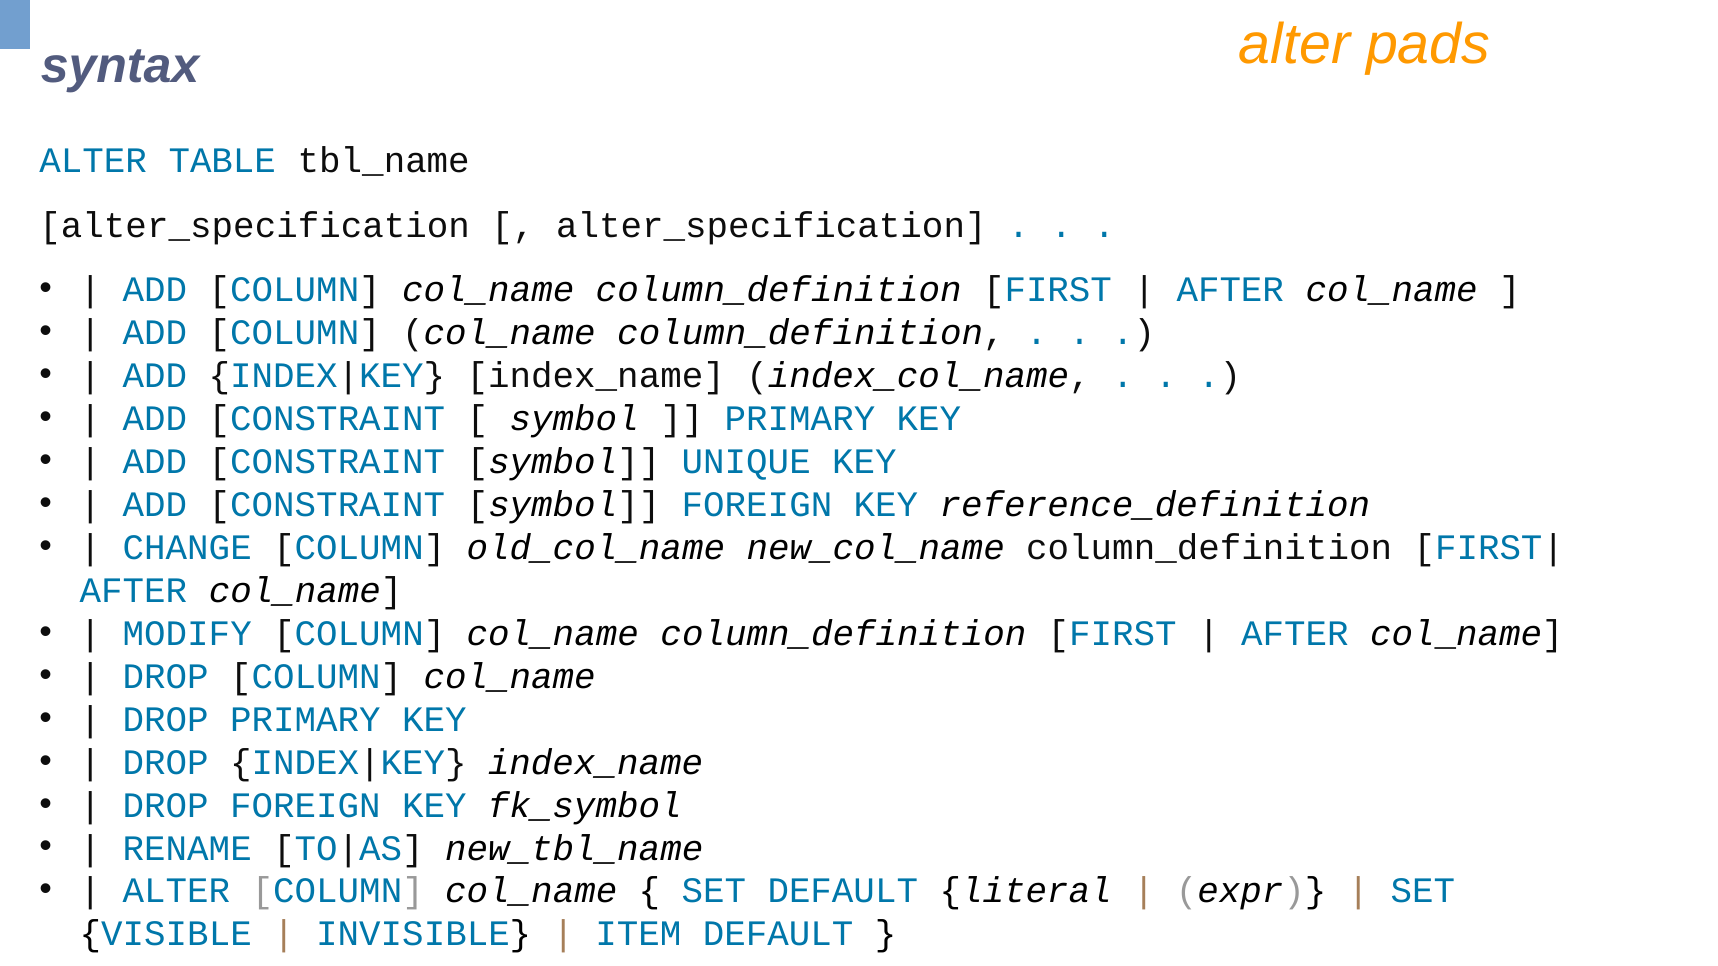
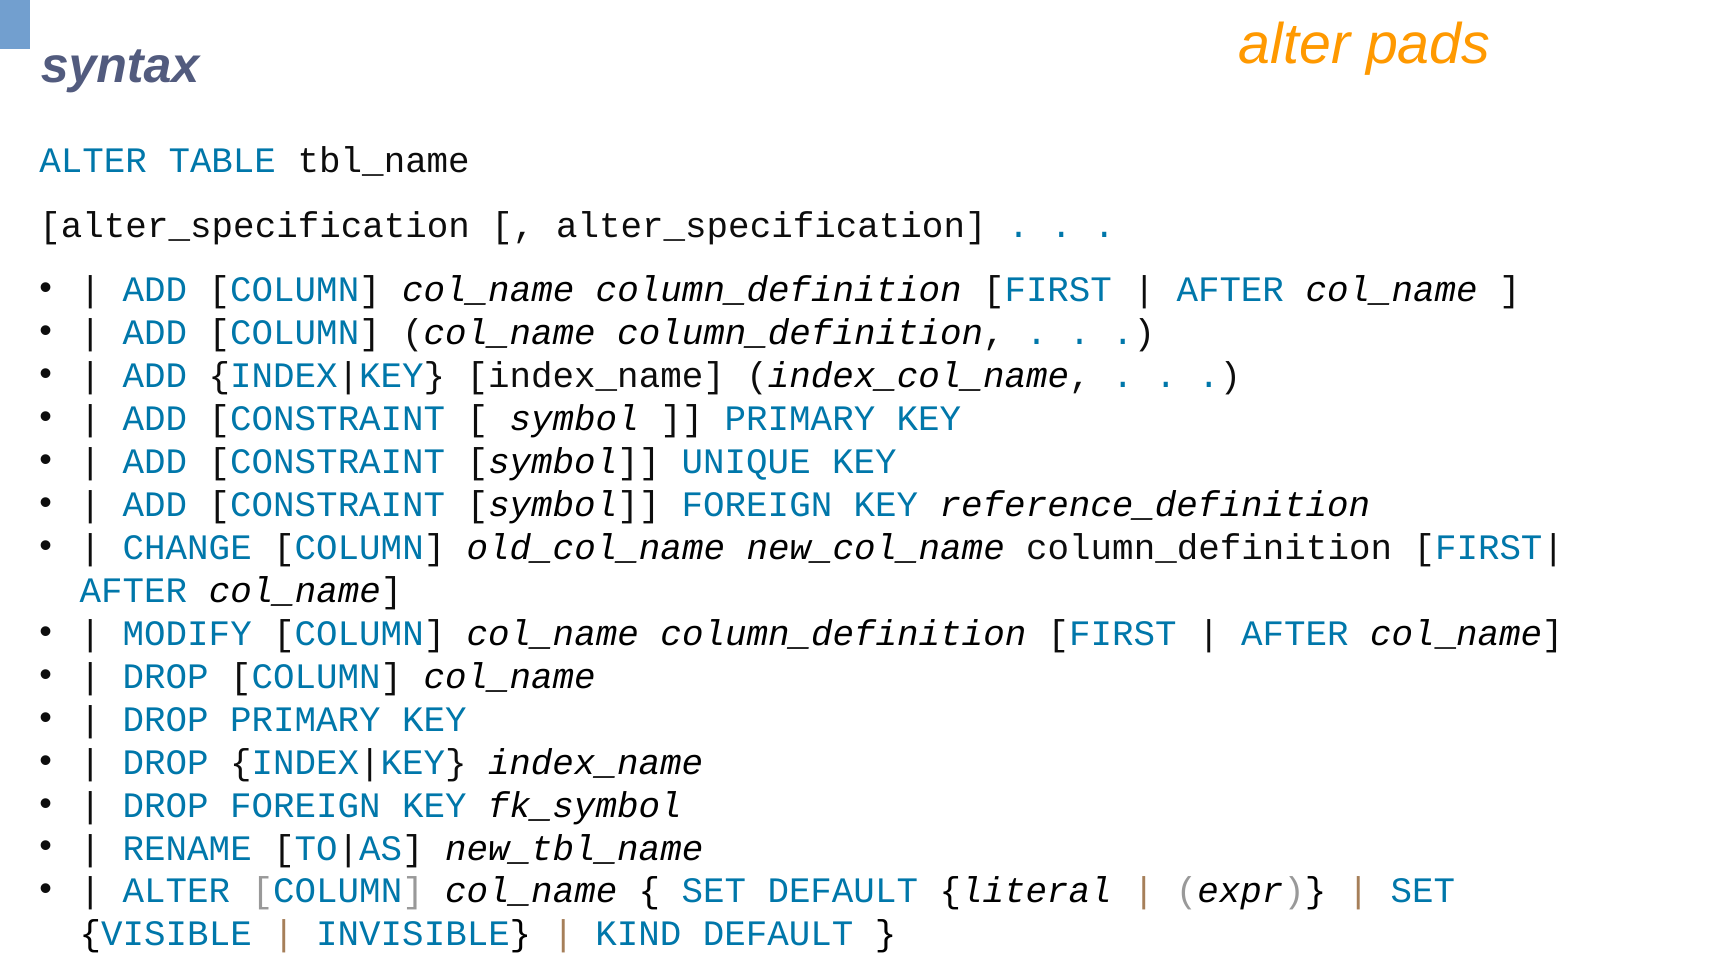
ITEM: ITEM -> KIND (638, 934)
